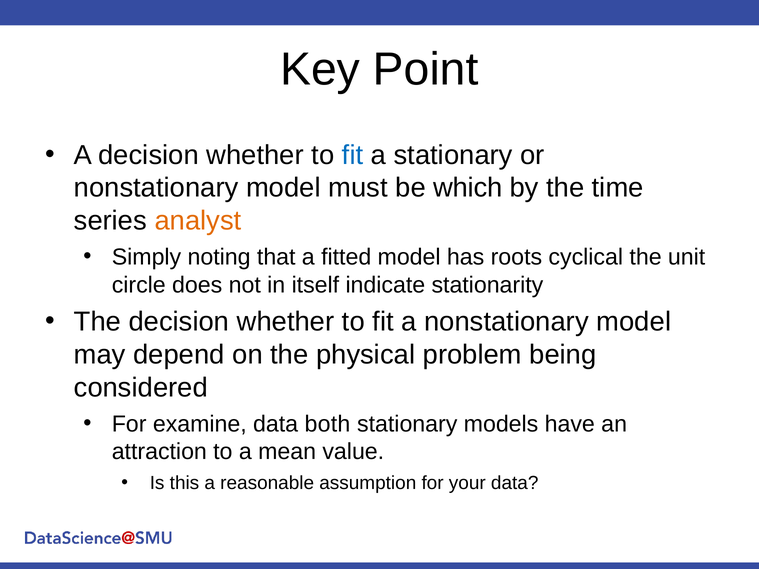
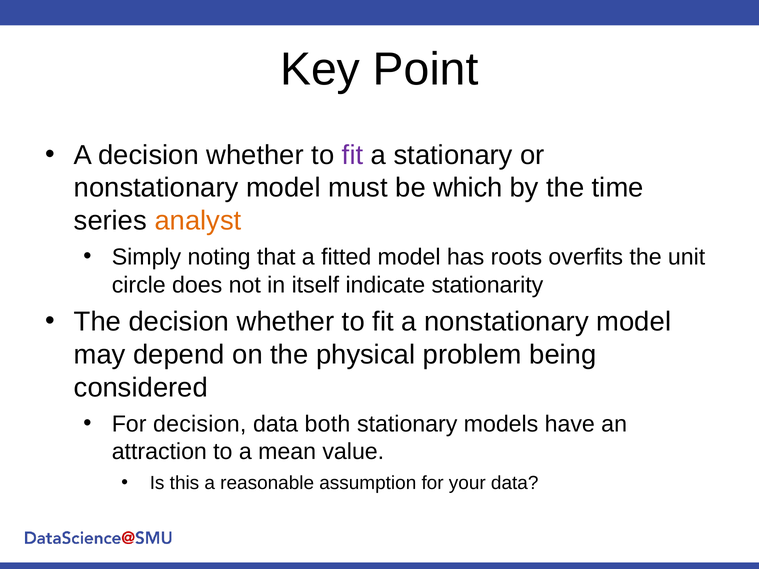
fit colour: blue -> purple (353, 155)
cyclical: cyclical -> overfits (586, 257)
For examine: examine -> decision (200, 424)
